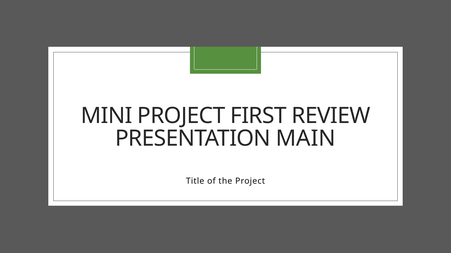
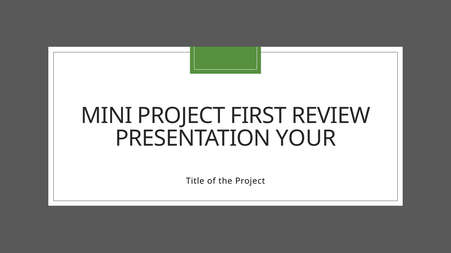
MAIN: MAIN -> YOUR (306, 139)
